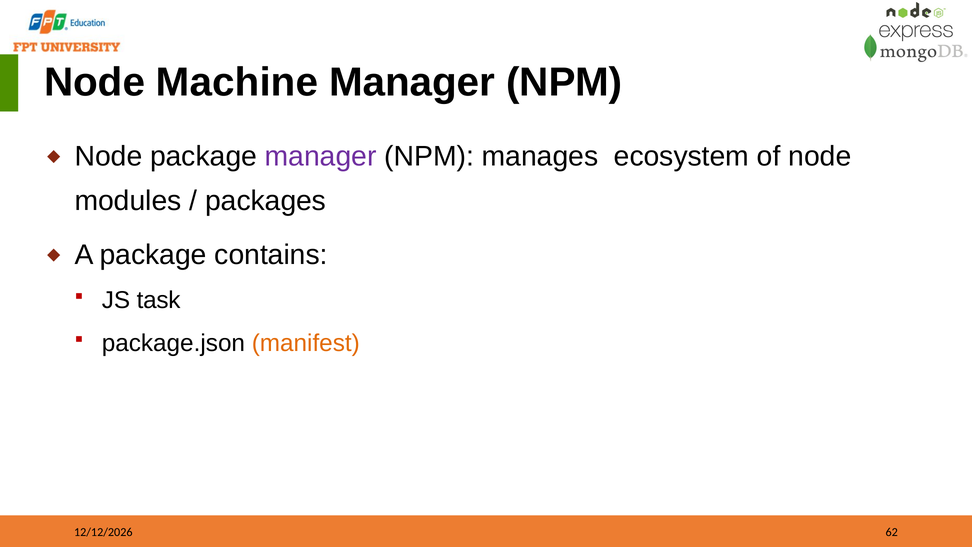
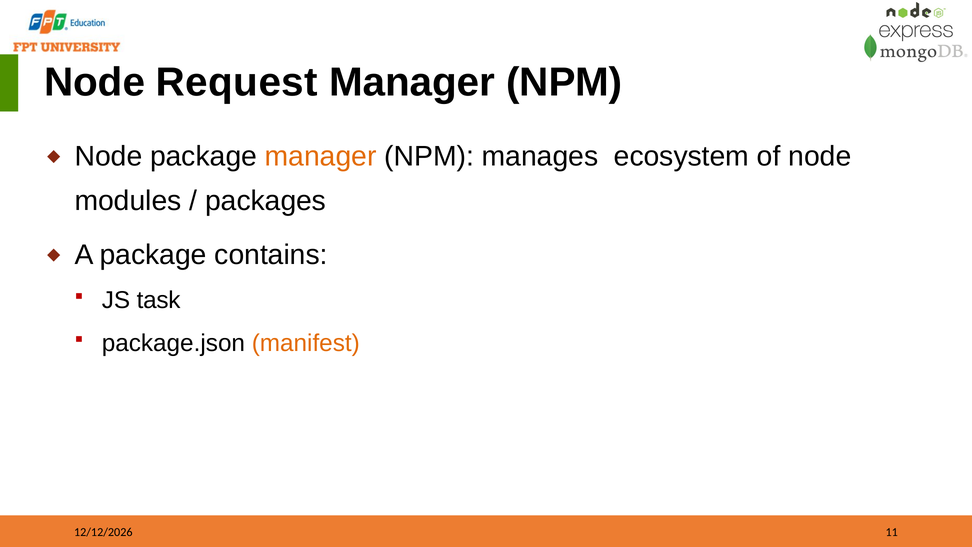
Machine: Machine -> Request (237, 83)
manager colour: purple -> orange (321, 156)
62: 62 -> 11 (892, 532)
